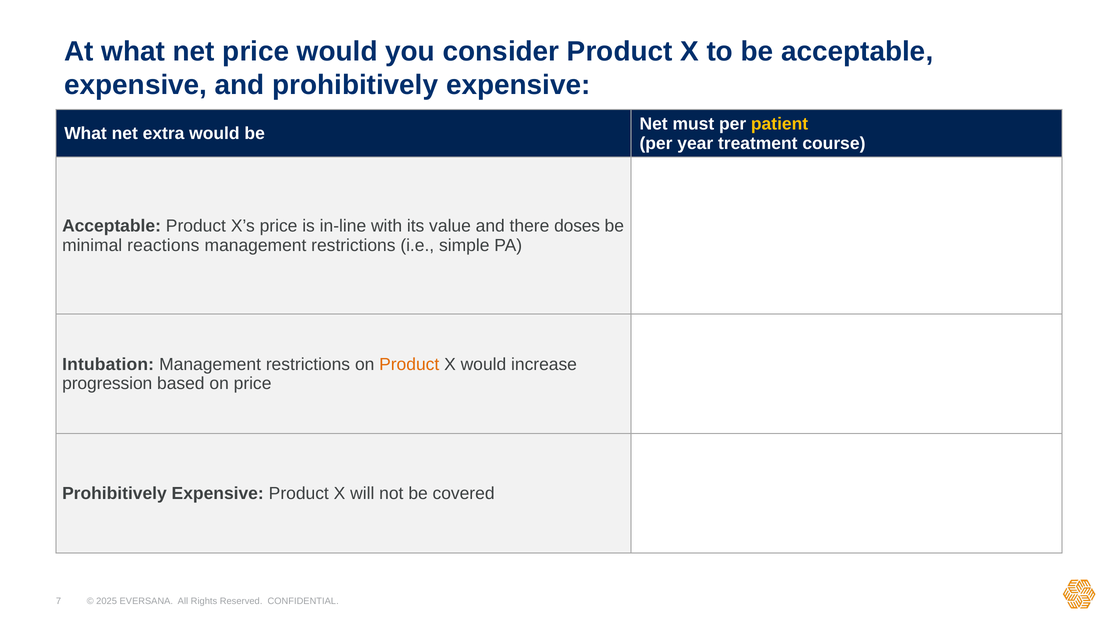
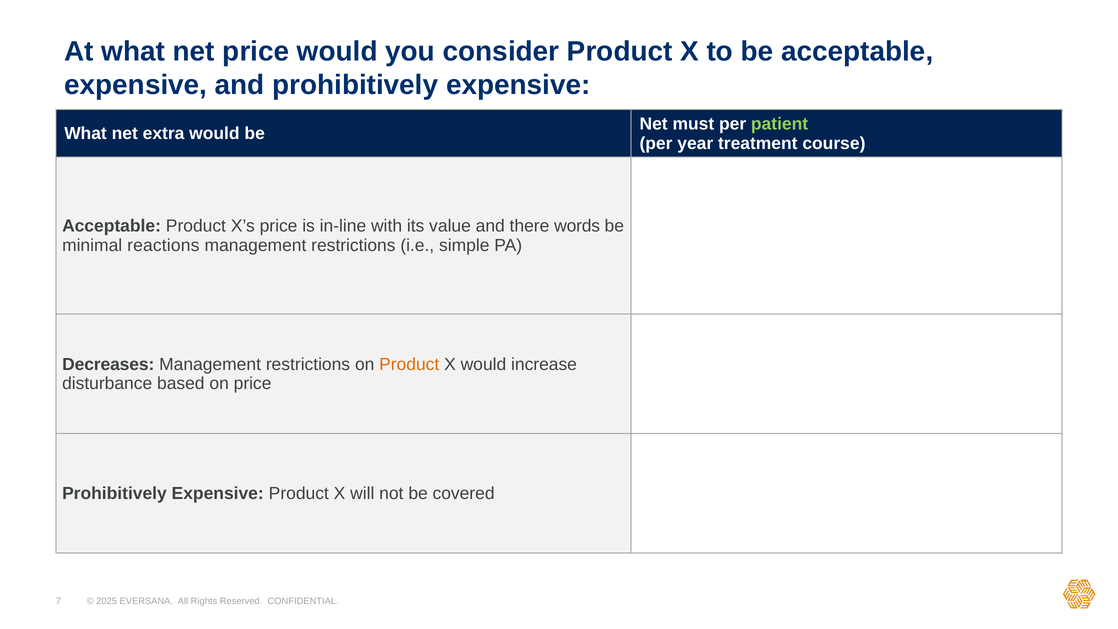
patient colour: yellow -> light green (780, 124)
doses: doses -> words (577, 226)
Intubation: Intubation -> Decreases (108, 364)
progression: progression -> disturbance (107, 384)
